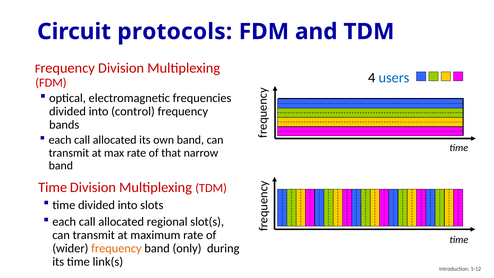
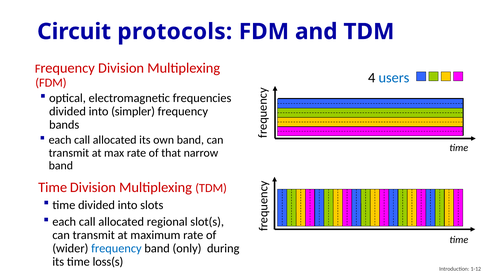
control: control -> simpler (133, 111)
frequency colour: orange -> blue (116, 248)
link(s: link(s -> loss(s (108, 262)
